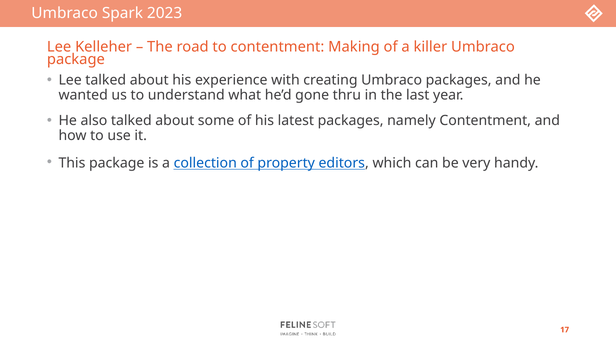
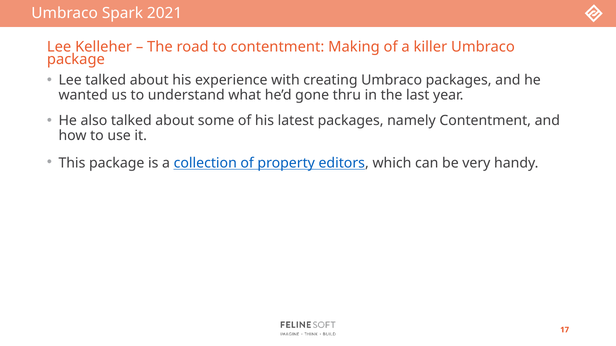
2023: 2023 -> 2021 (165, 13)
